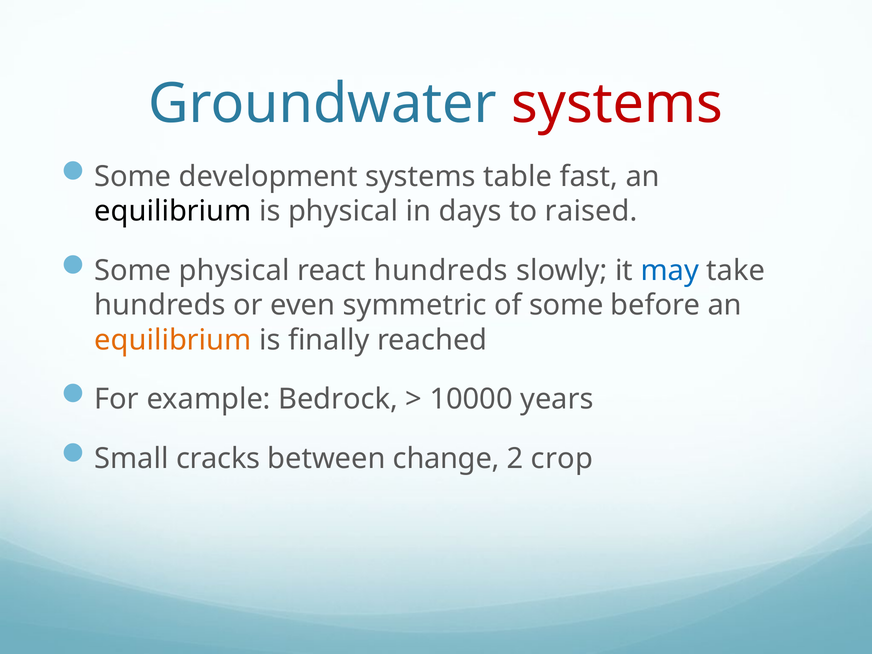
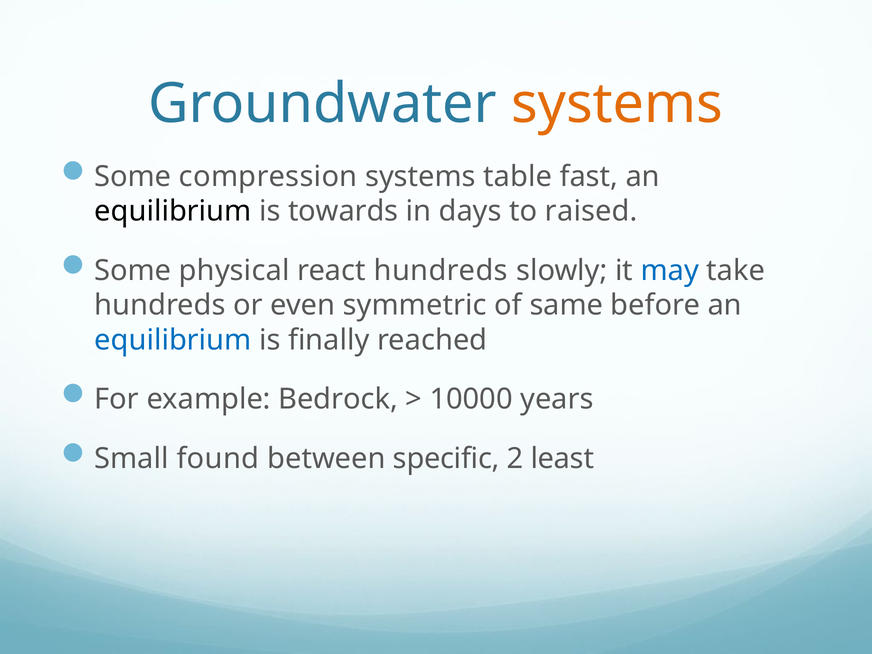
systems colour: red -> orange (617, 104)
development: development -> compression (268, 176)
is physical: physical -> towards (343, 211)
of some: some -> same (566, 305)
equilibrium colour: orange -> blue (173, 340)
cracks: cracks -> found (218, 458)
change: change -> specific (446, 458)
crop: crop -> least (562, 458)
